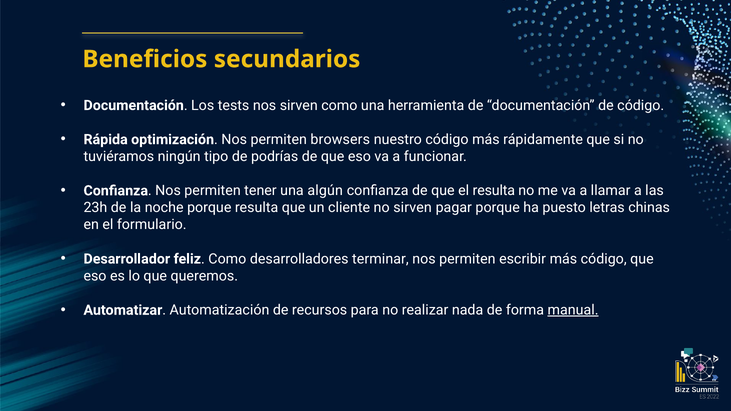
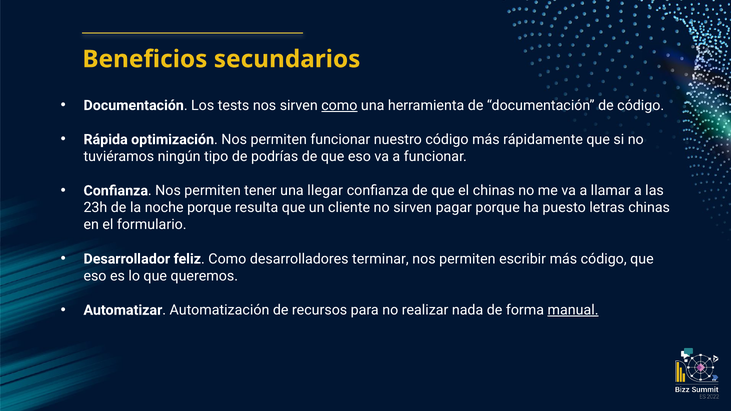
como underline: none -> present (339, 105)
permiten browsers: browsers -> funcionar (340, 140)
algún: algún -> llegar (325, 191)
el resulta: resulta -> chinas (494, 191)
